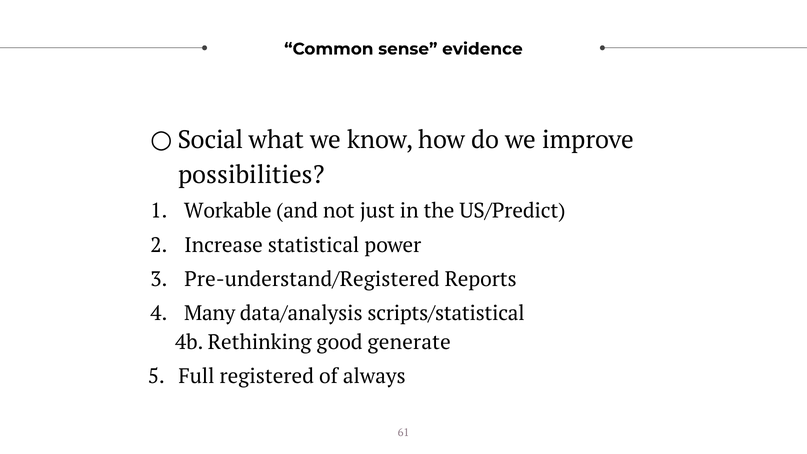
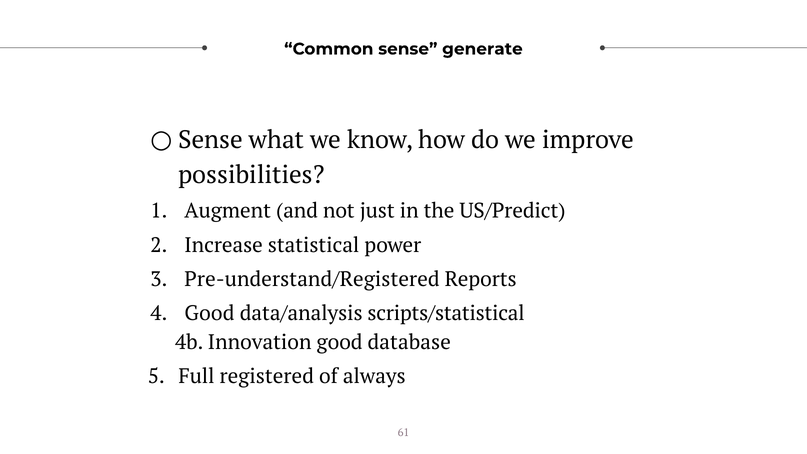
evidence: evidence -> generate (482, 49)
Social: Social -> Sense (210, 140)
Workable: Workable -> Augment (228, 211)
Many: Many -> Good (209, 313)
Rethinking: Rethinking -> Innovation (260, 342)
generate: generate -> database (409, 342)
